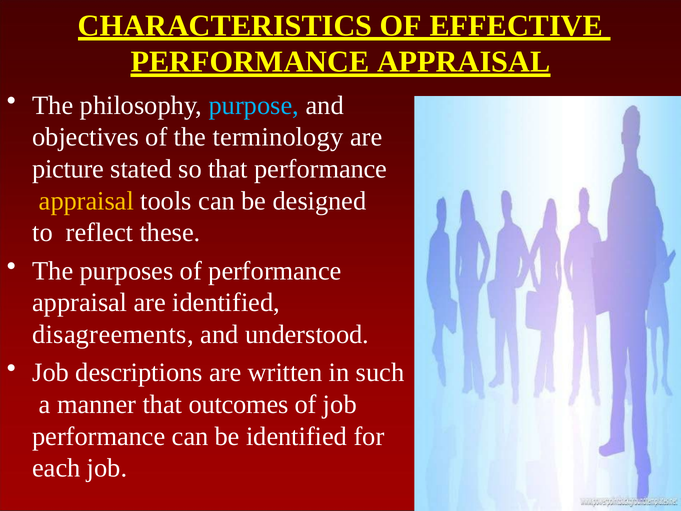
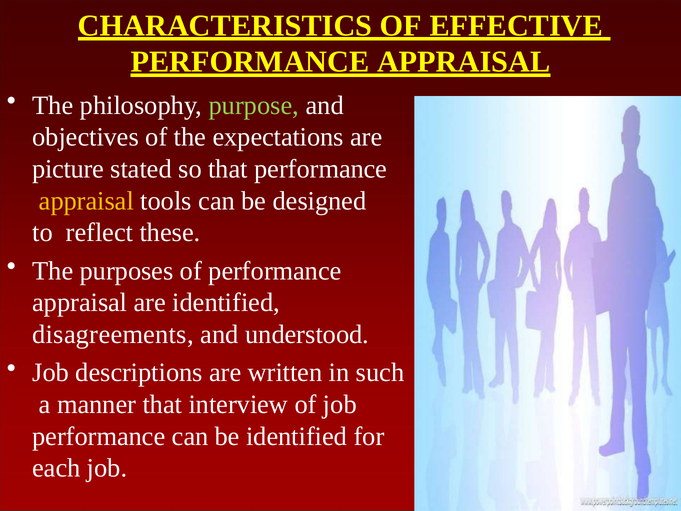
purpose colour: light blue -> light green (254, 105)
terminology: terminology -> expectations (278, 137)
outcomes: outcomes -> interview (238, 404)
